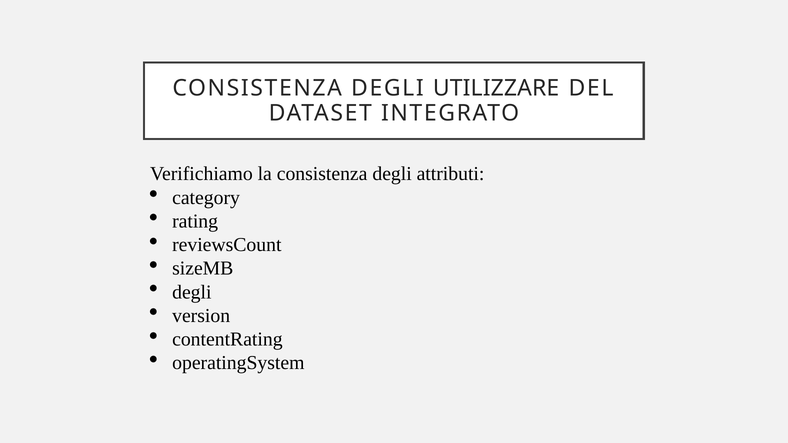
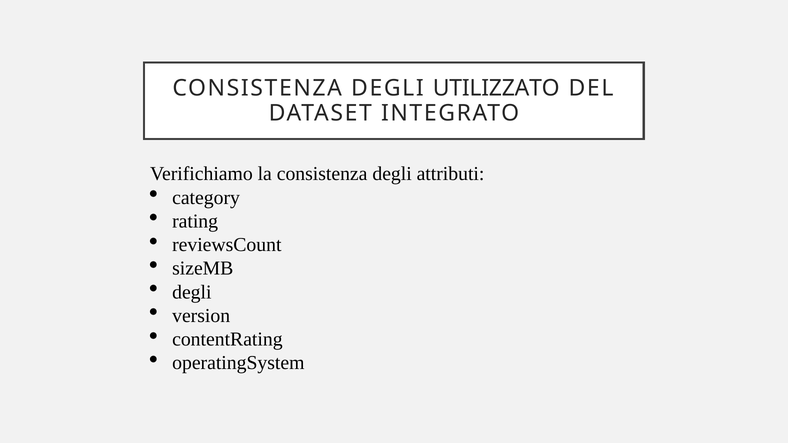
UTILIZZARE: UTILIZZARE -> UTILIZZATO (496, 88)
